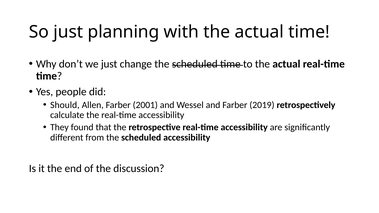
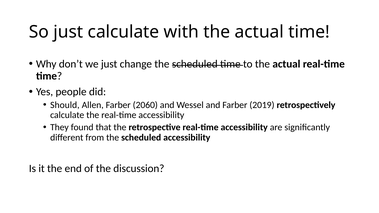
just planning: planning -> calculate (123, 32)
2001: 2001 -> 2060 (145, 105)
